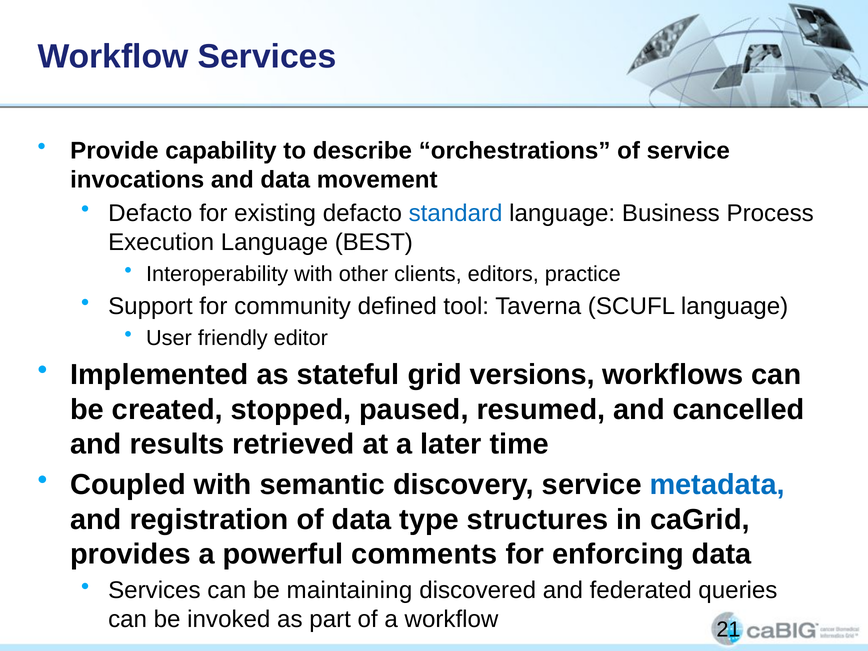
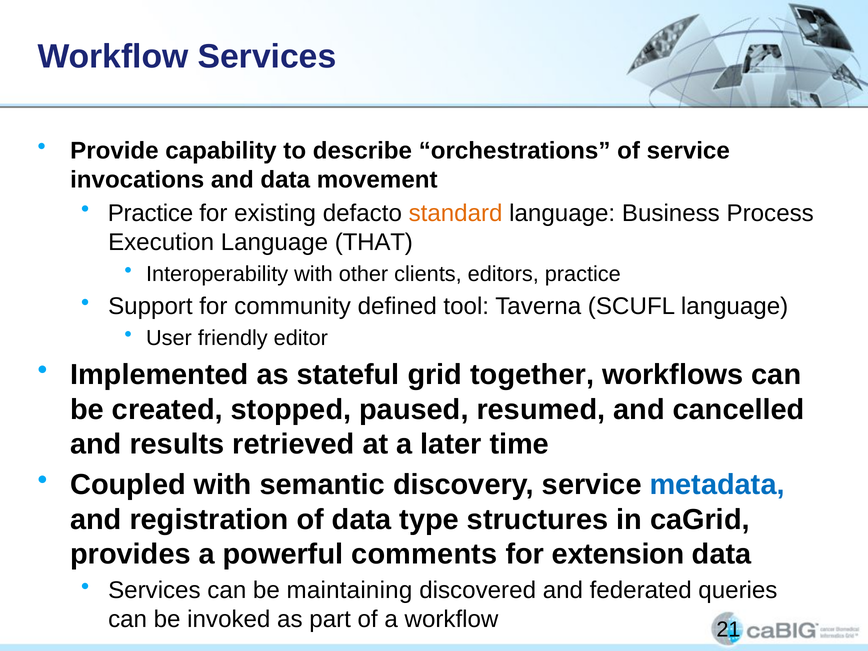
Defacto: Defacto -> Practice (151, 213)
standard colour: blue -> orange (456, 213)
BEST: BEST -> THAT (374, 242)
versions: versions -> together (532, 375)
enforcing: enforcing -> extension (618, 554)
